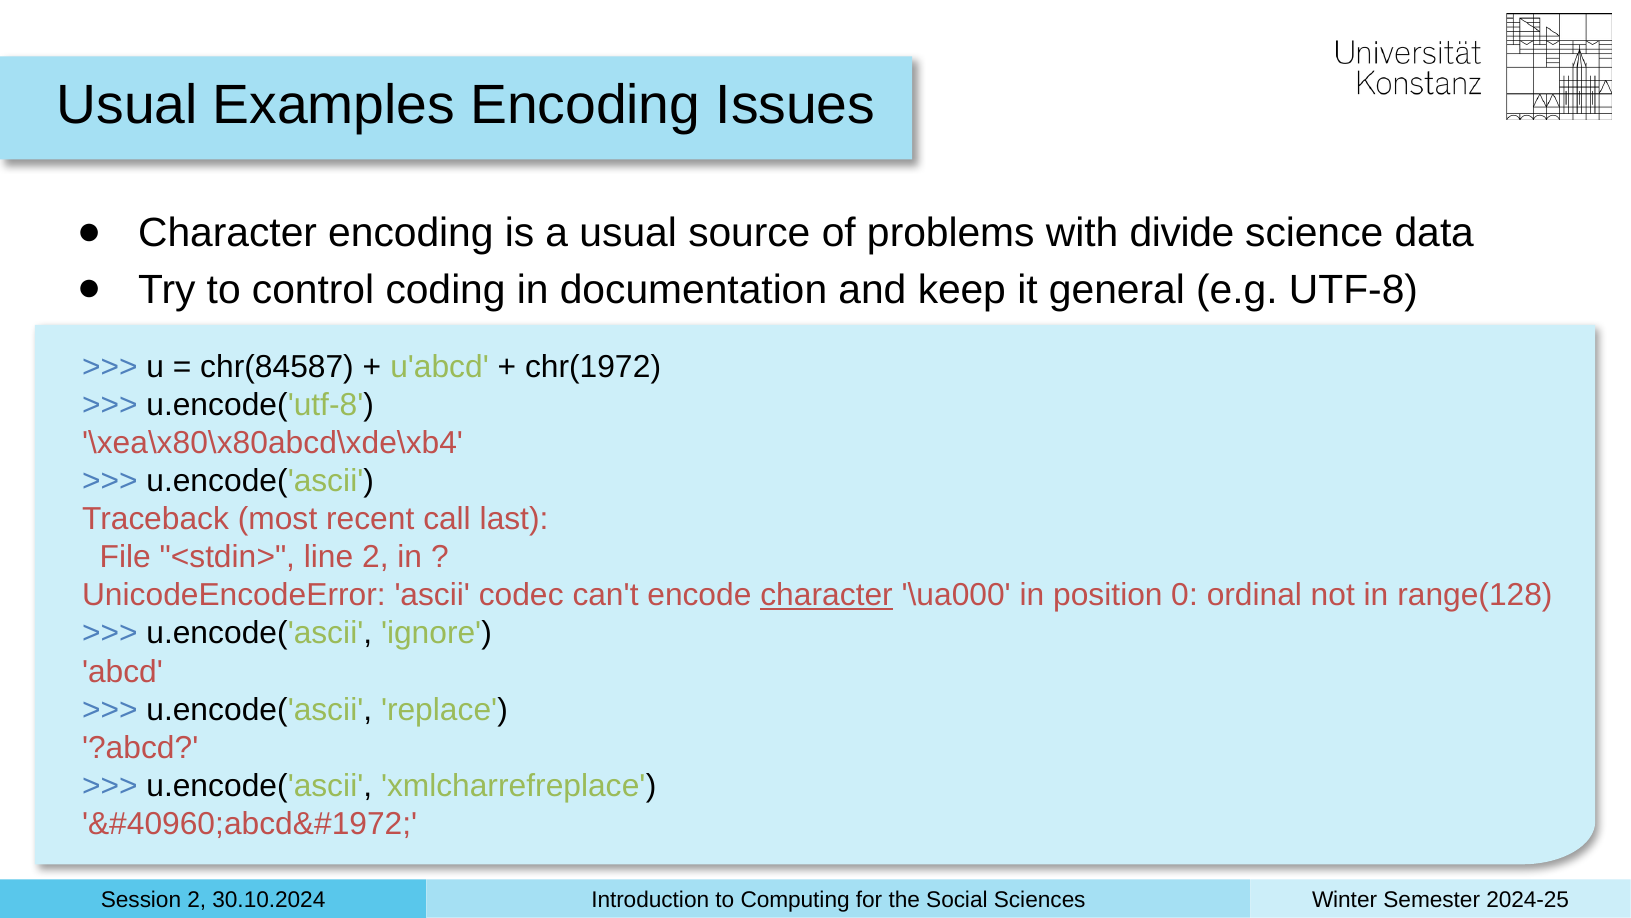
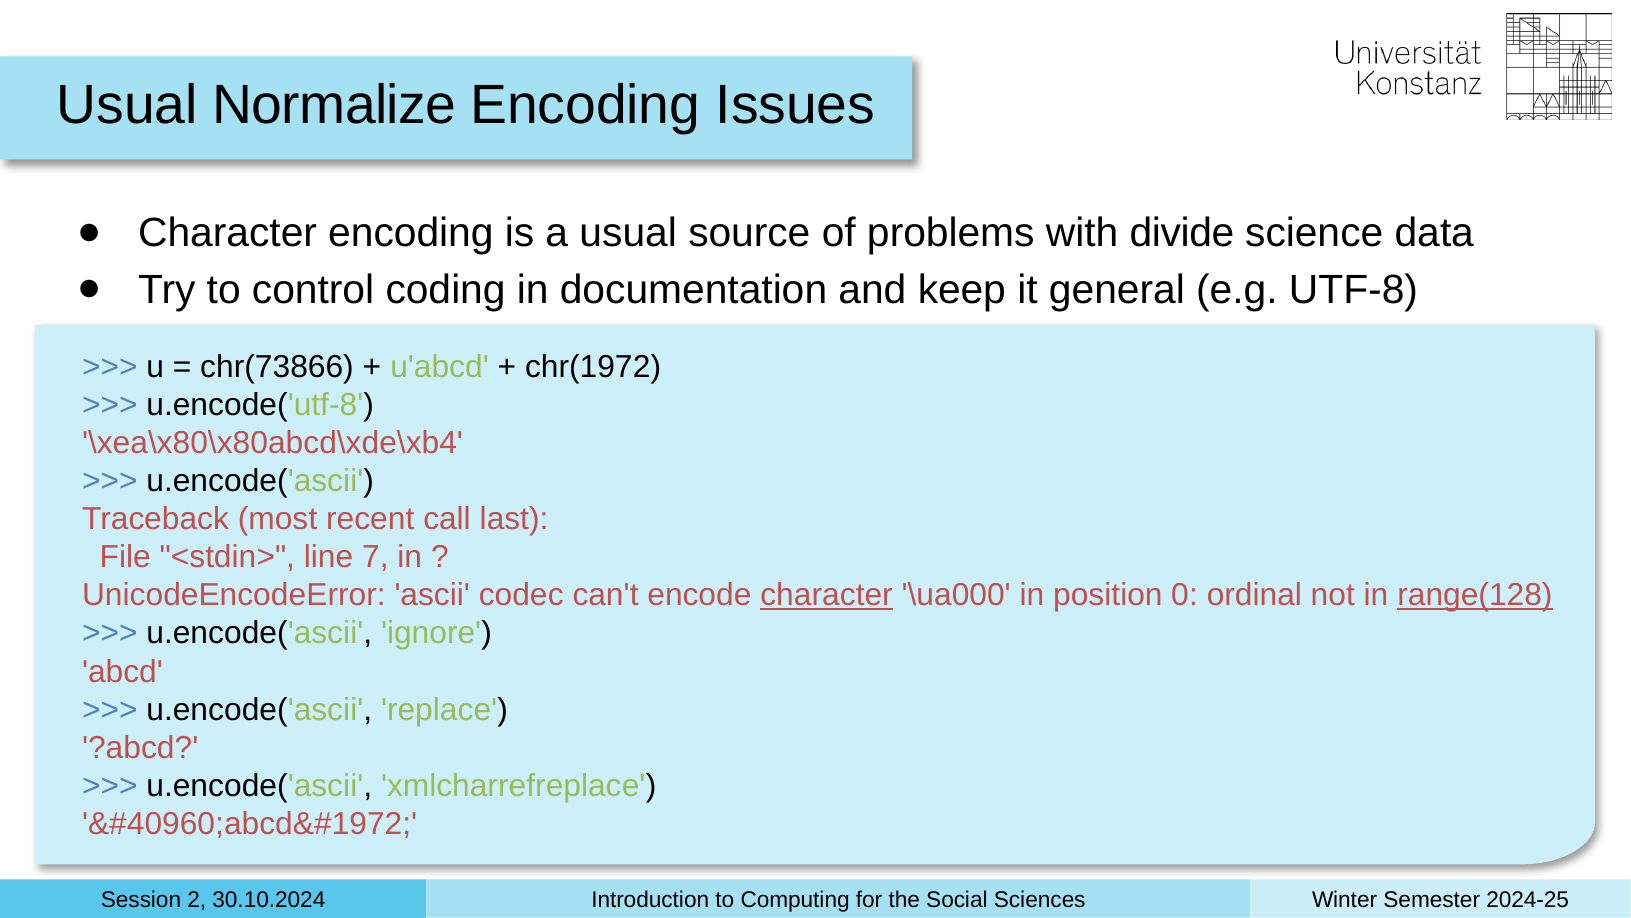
Examples: Examples -> Normalize (334, 105)
chr(84587: chr(84587 -> chr(73866 (277, 367)
line 2: 2 -> 7 (375, 557)
range(128 underline: none -> present (1475, 595)
